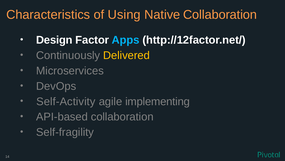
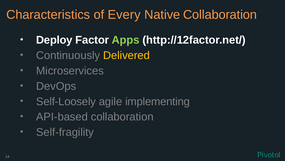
Using: Using -> Every (124, 15)
Design: Design -> Deploy (54, 40)
Apps colour: light blue -> light green (126, 40)
Self-Activity: Self-Activity -> Self-Loosely (66, 101)
